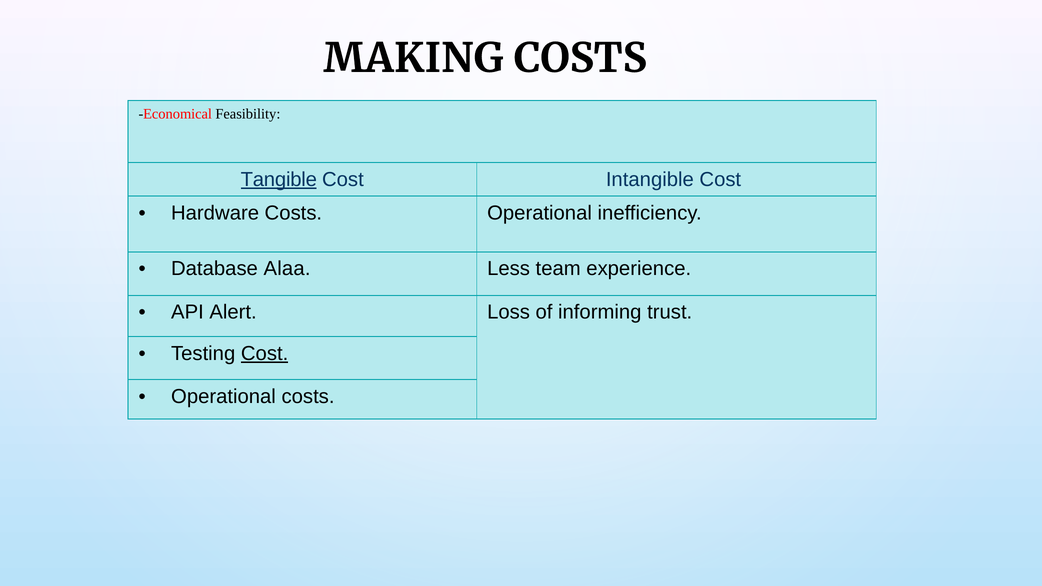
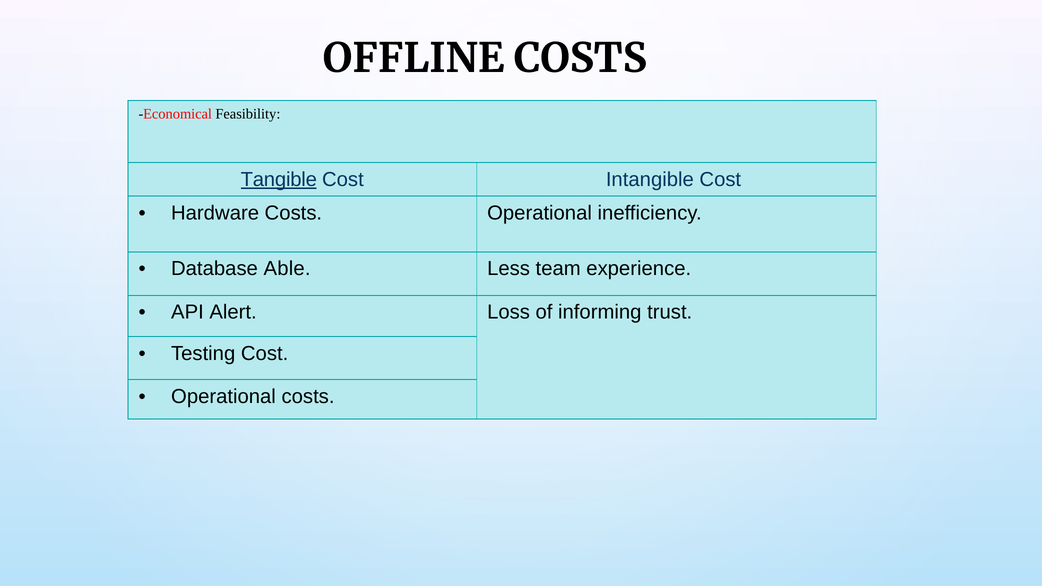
MAKING: MAKING -> OFFLINE (413, 59)
Alaa: Alaa -> Able (287, 269)
Cost underline: present -> none (265, 354)
